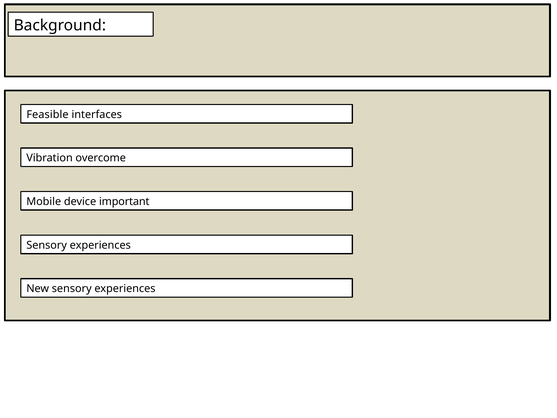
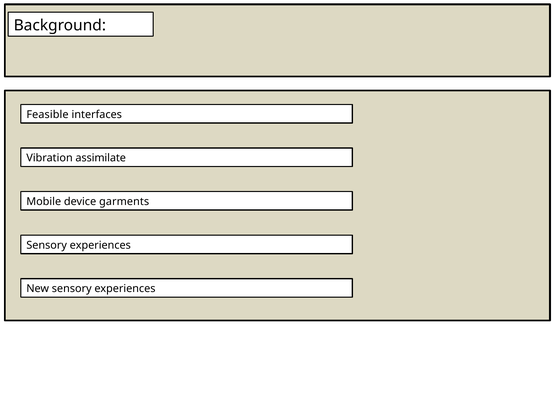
overcome: overcome -> assimilate (101, 158)
important: important -> garments (124, 201)
